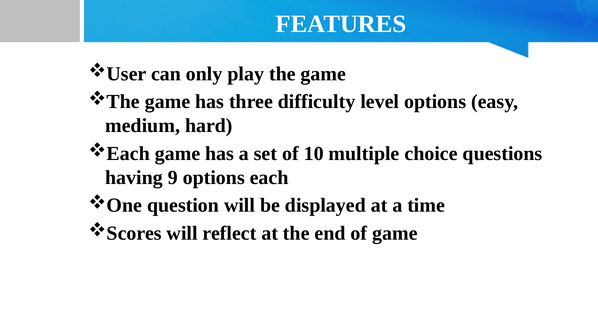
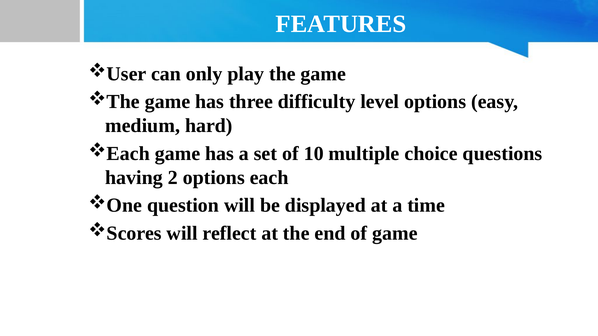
9: 9 -> 2 (173, 178)
